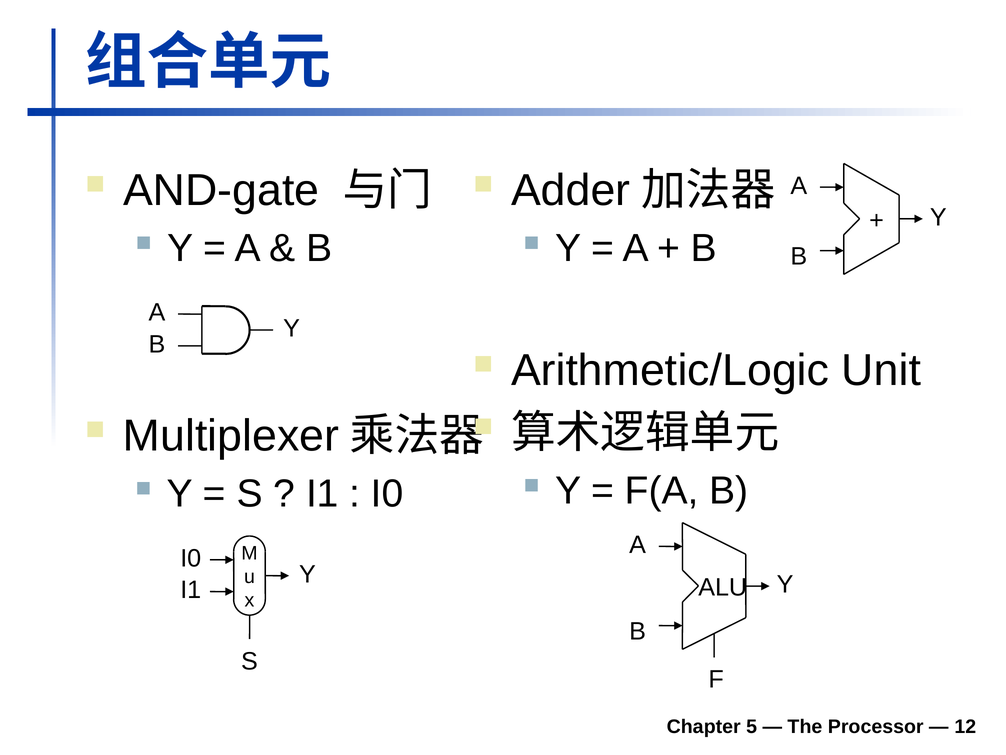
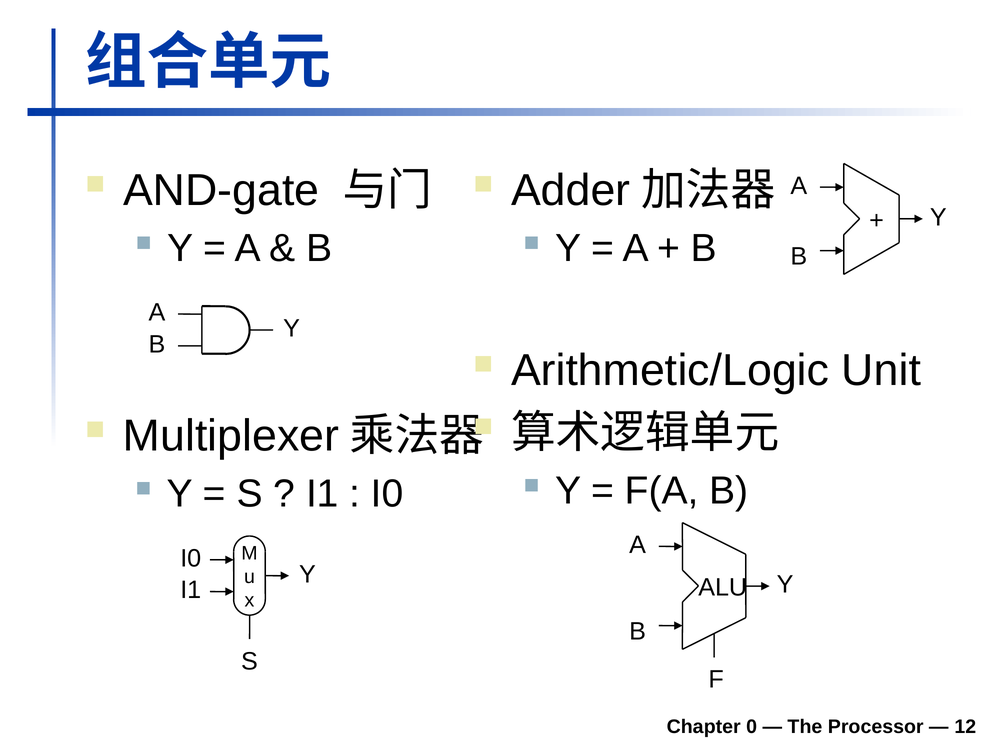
5: 5 -> 0 (752, 726)
